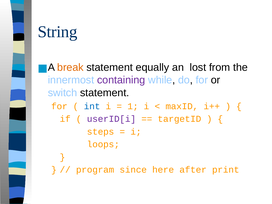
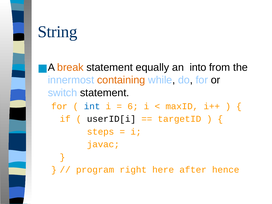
lost: lost -> into (198, 67)
containing colour: purple -> orange (121, 80)
1: 1 -> 6 (133, 106)
userID[i colour: purple -> black (111, 119)
loops: loops -> javac (103, 144)
since: since -> right (133, 170)
print: print -> hence (226, 170)
